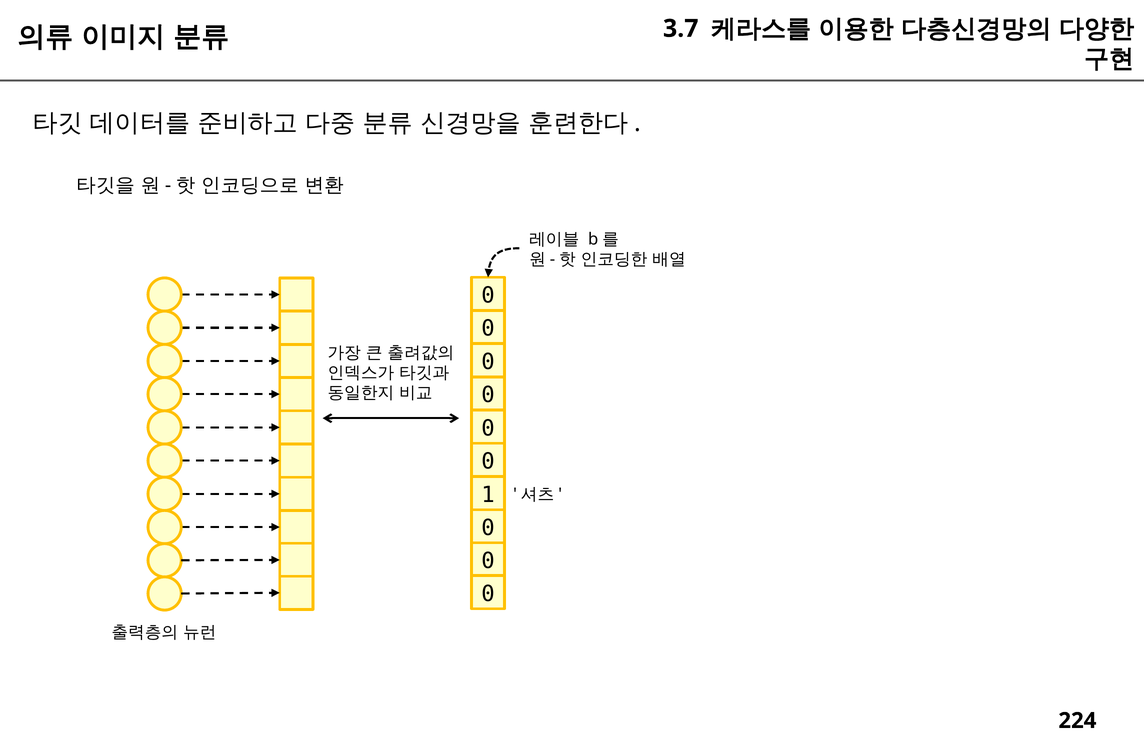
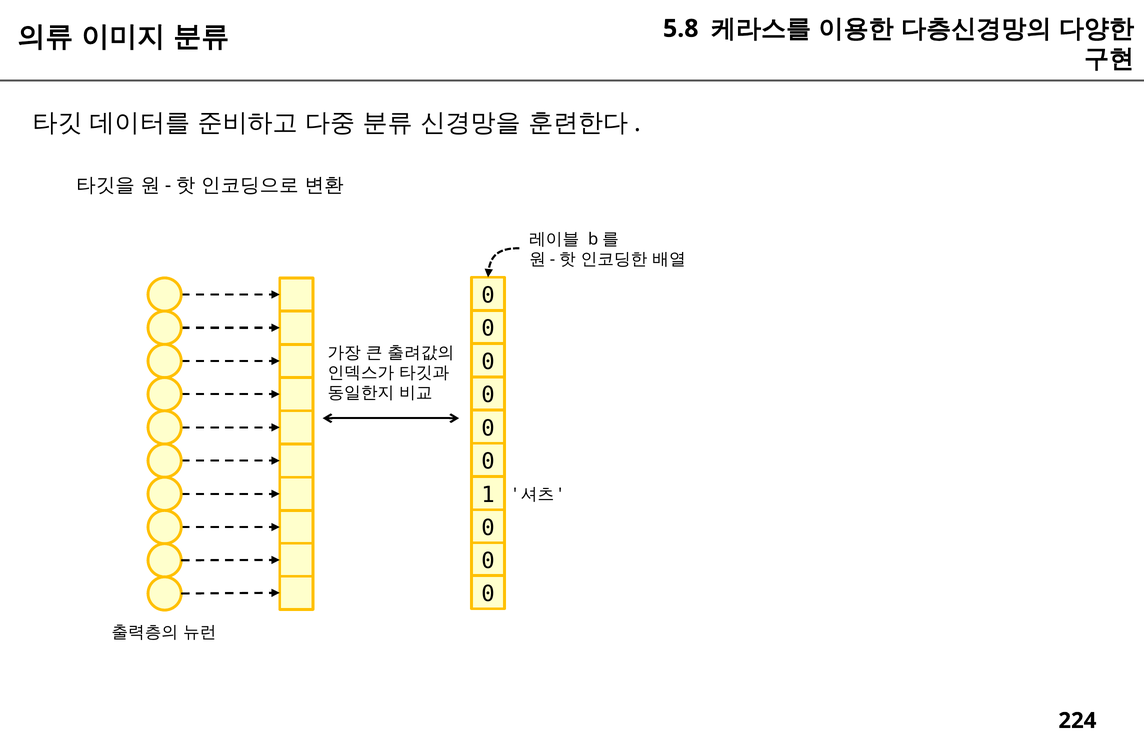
3.7: 3.7 -> 5.8 (681, 29)
